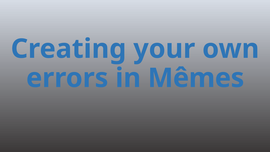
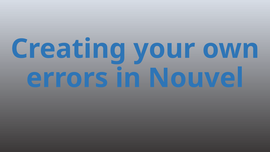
Mêmes: Mêmes -> Nouvel (196, 78)
